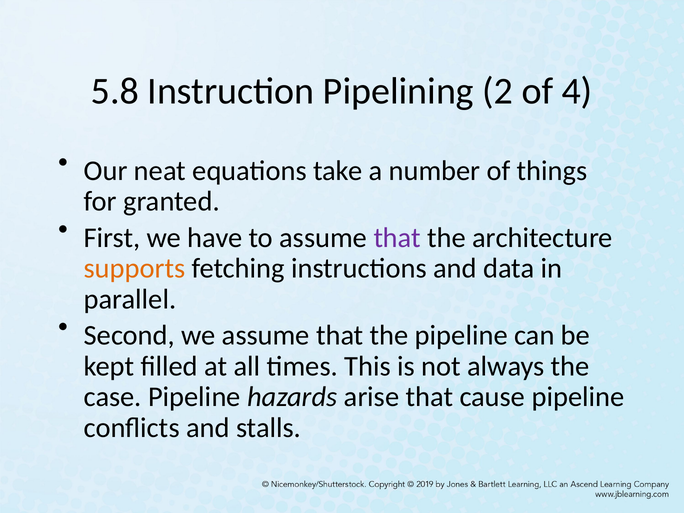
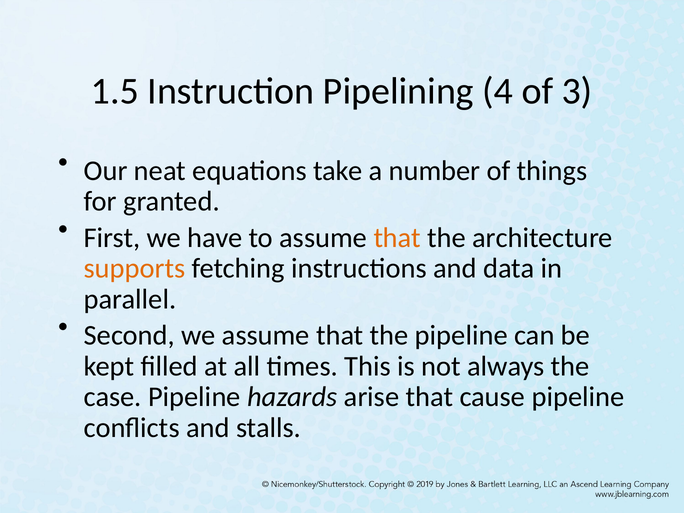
5.8: 5.8 -> 1.5 (115, 91)
2: 2 -> 4 (498, 91)
4: 4 -> 3 (577, 91)
that colour: purple -> orange (397, 238)
